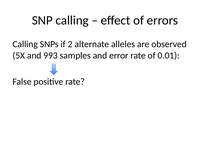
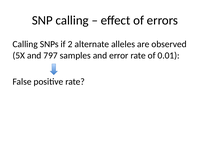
993: 993 -> 797 (51, 55)
